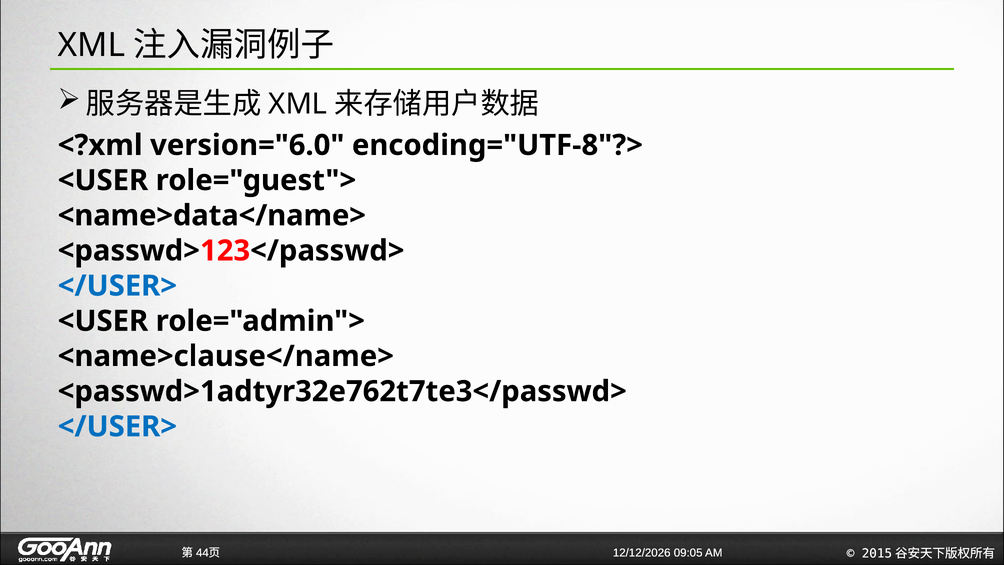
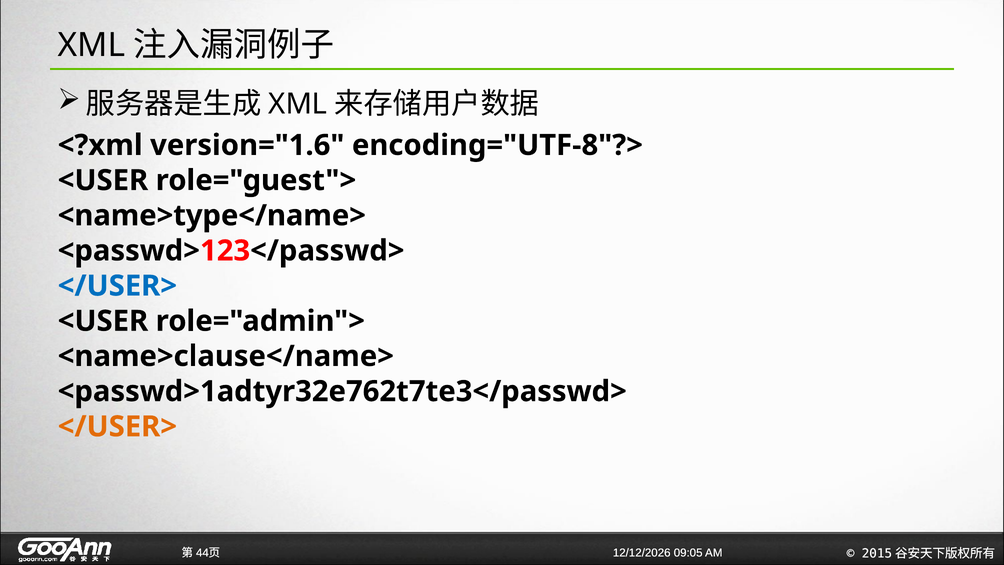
version="6.0: version="6.0 -> version="1.6 (247, 145)
<name>data</name>: <name>data</name> -> <name>type</name> (212, 215)
</USER> colour: blue -> orange (117, 426)
